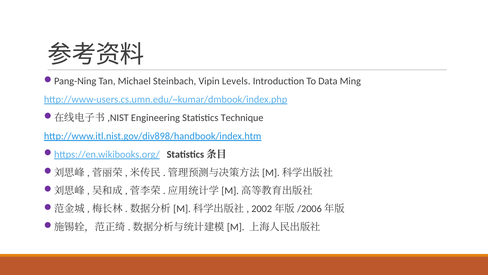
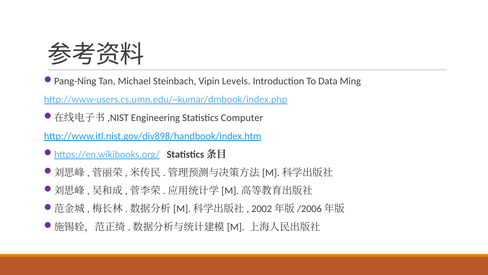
Technique: Technique -> Computer (242, 118)
